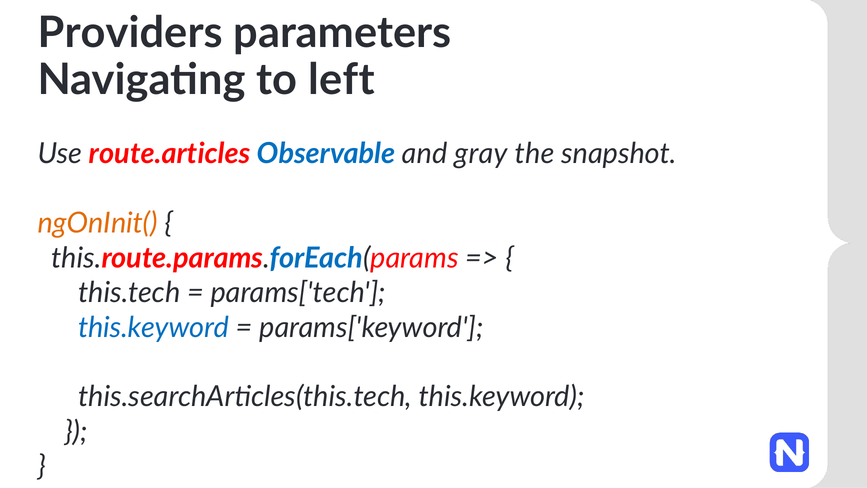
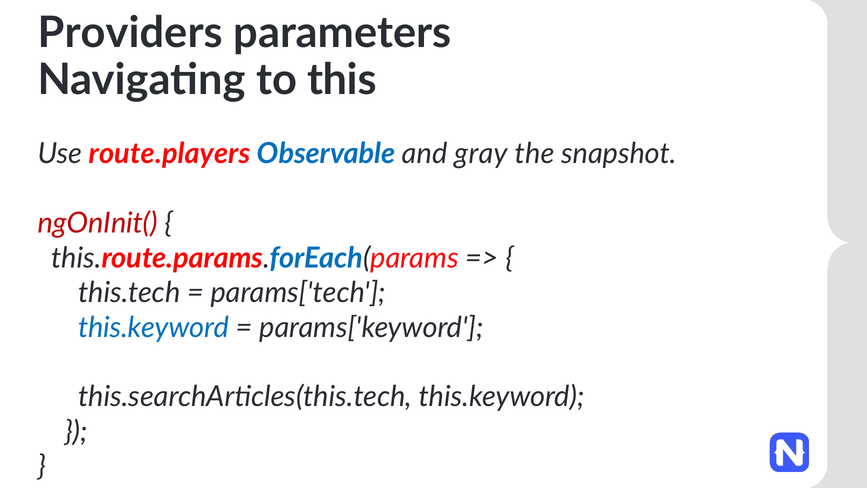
left: left -> this (342, 80)
route.articles: route.articles -> route.players (170, 154)
ngOnInit( colour: orange -> red (98, 223)
